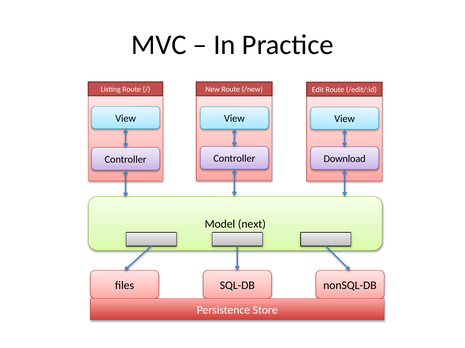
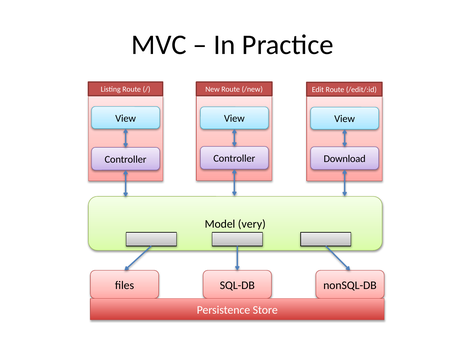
next: next -> very (252, 225)
